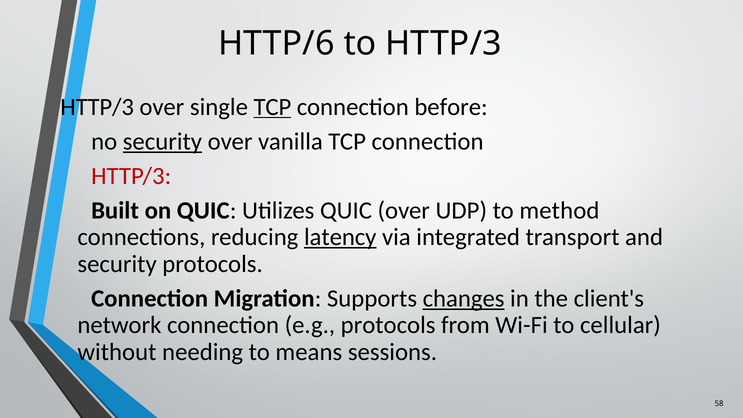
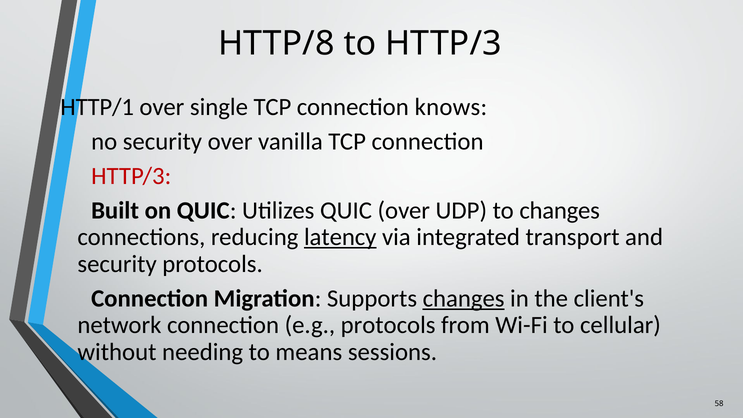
HTTP/6: HTTP/6 -> HTTP/8 (276, 43)
HTTP/3: HTTP/3 -> HTTP/1 (97, 107)
TCP underline: present -> none (272, 107)
before: before -> knows (451, 107)
security underline: present -> none (162, 141)
to method: method -> changes (560, 210)
